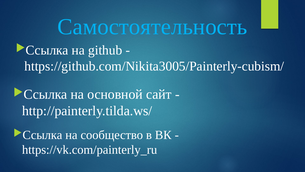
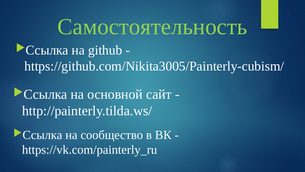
Самостоятельность colour: light blue -> light green (152, 27)
